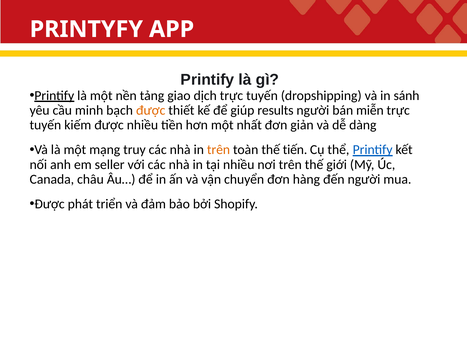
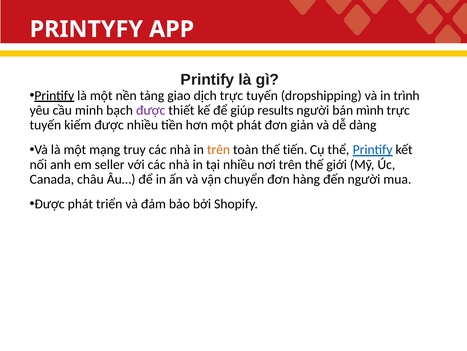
sánh: sánh -> trình (407, 95)
được colour: orange -> purple (151, 110)
miễn: miễn -> mình (370, 110)
một nhất: nhất -> phát (249, 125)
